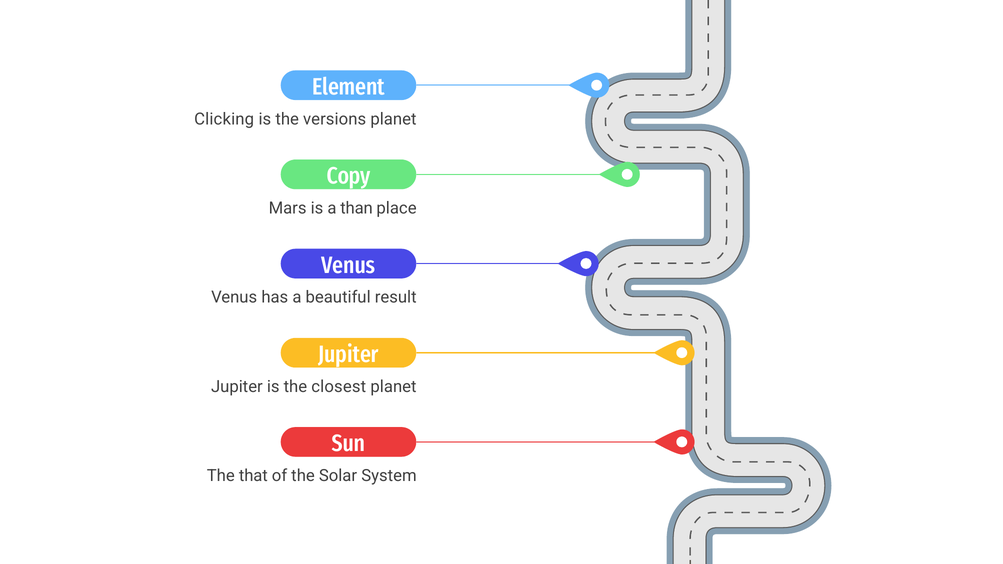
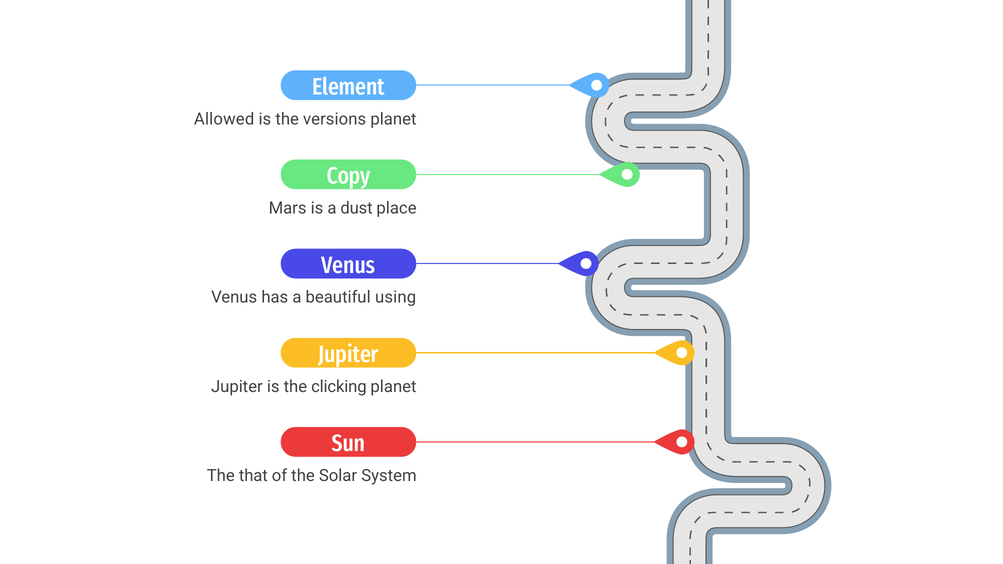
Clicking: Clicking -> Allowed (224, 119)
than: than -> dust (357, 208)
result: result -> using (396, 298)
closest: closest -> clicking (339, 387)
